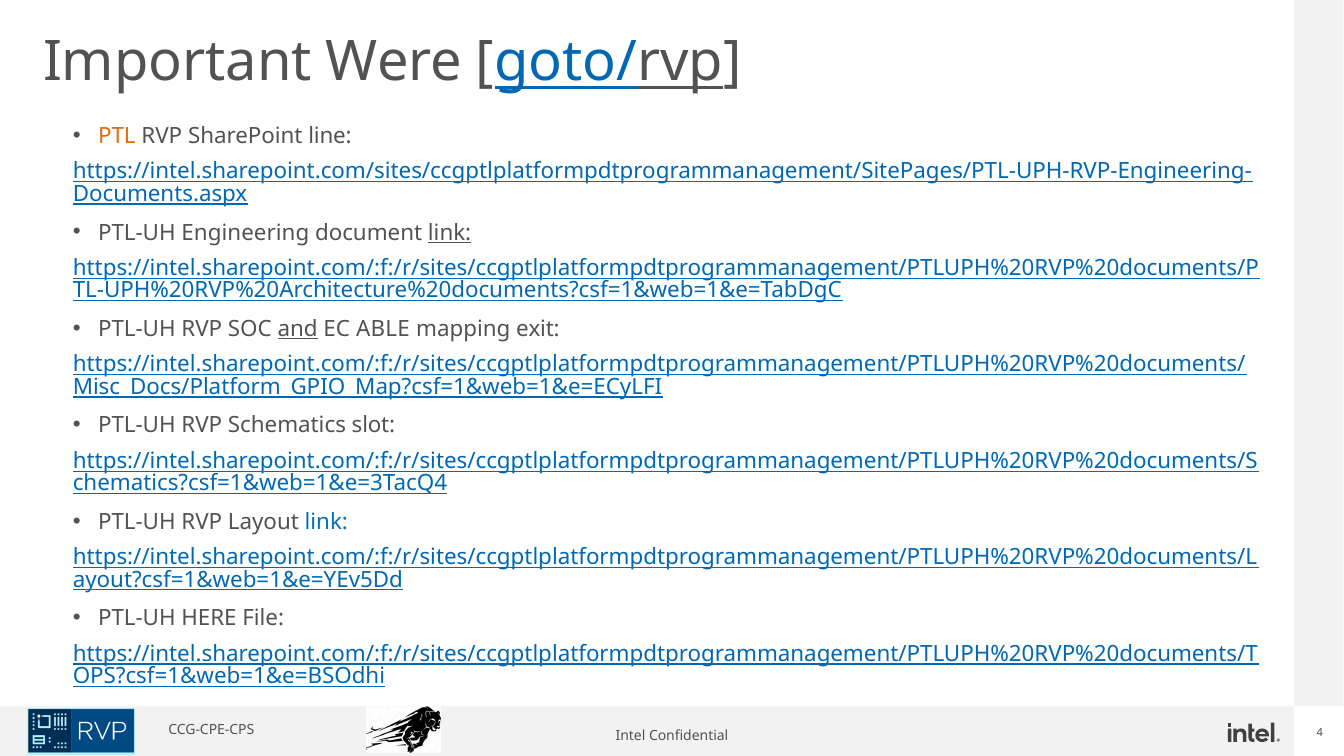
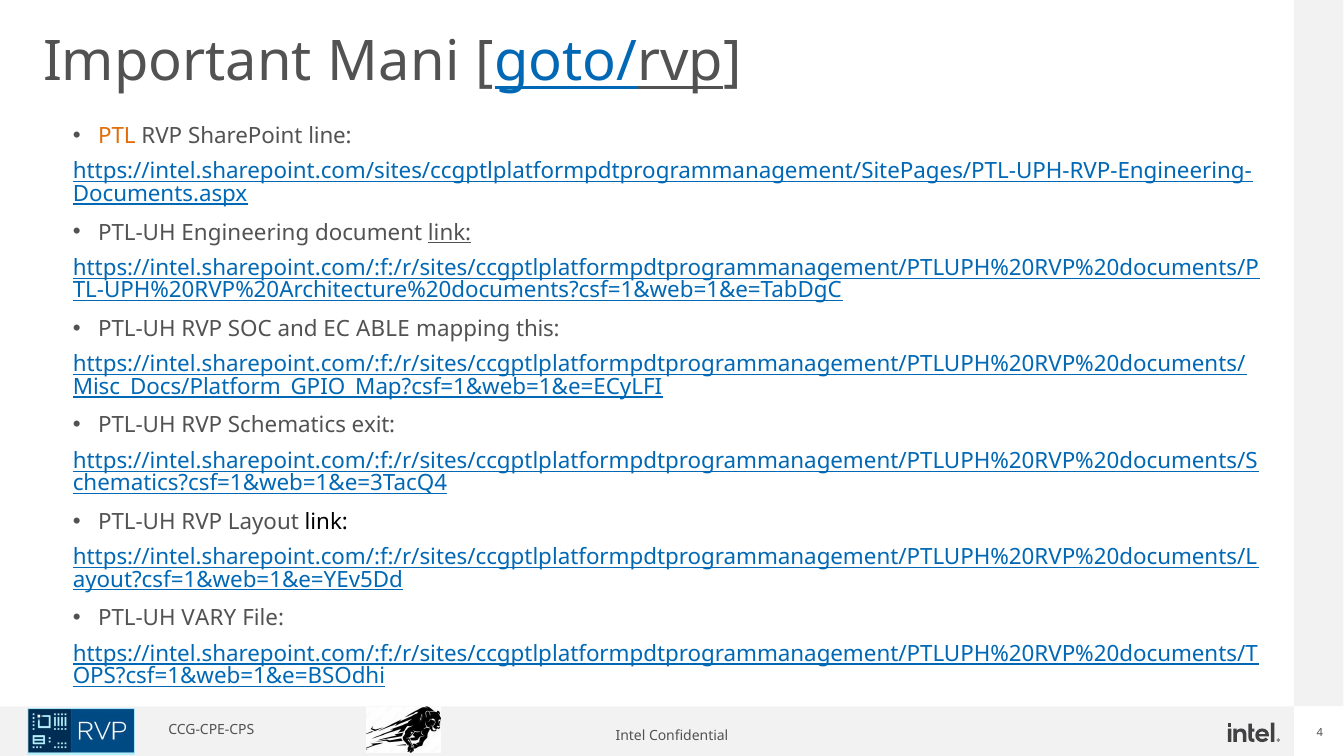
Were: Were -> Mani (394, 62)
and underline: present -> none (298, 329)
exit: exit -> this (538, 329)
slot: slot -> exit (373, 426)
link colour: blue -> black (326, 522)
HERE: HERE -> VARY (209, 619)
